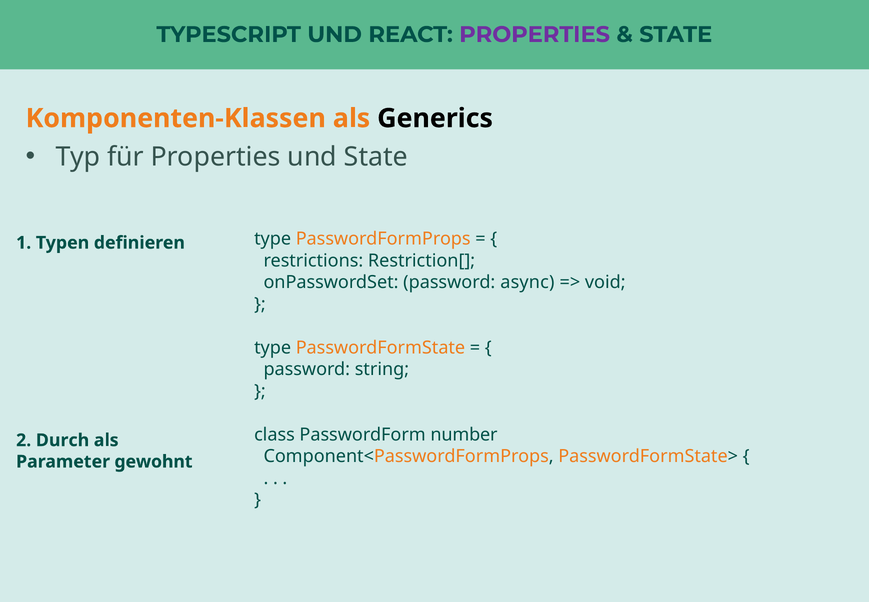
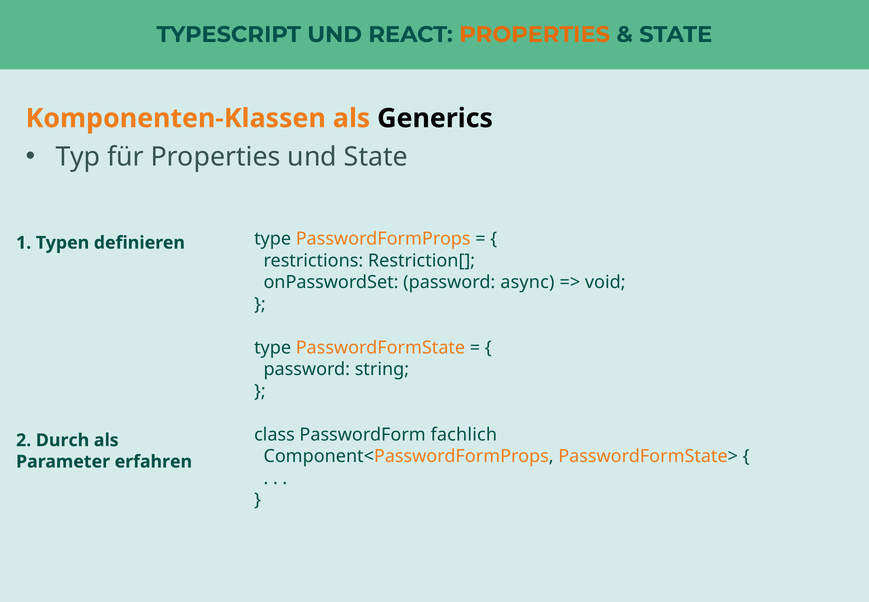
PROPERTIES colour: purple -> orange (535, 34)
number: number -> fachlich (464, 434)
gewohnt: gewohnt -> erfahren (153, 461)
